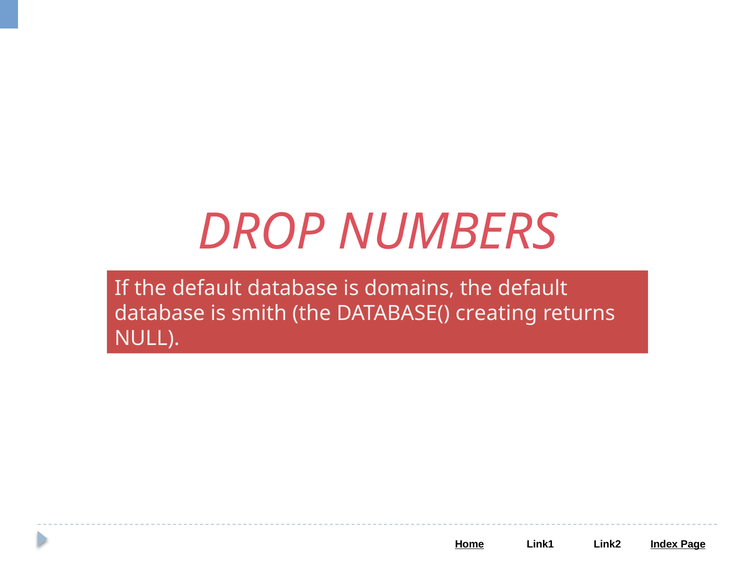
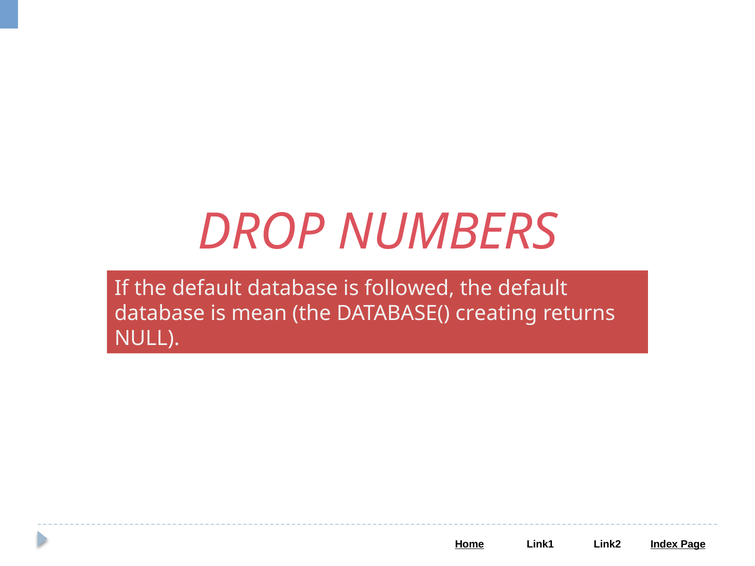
domains: domains -> followed (409, 288)
smith: smith -> mean (259, 314)
